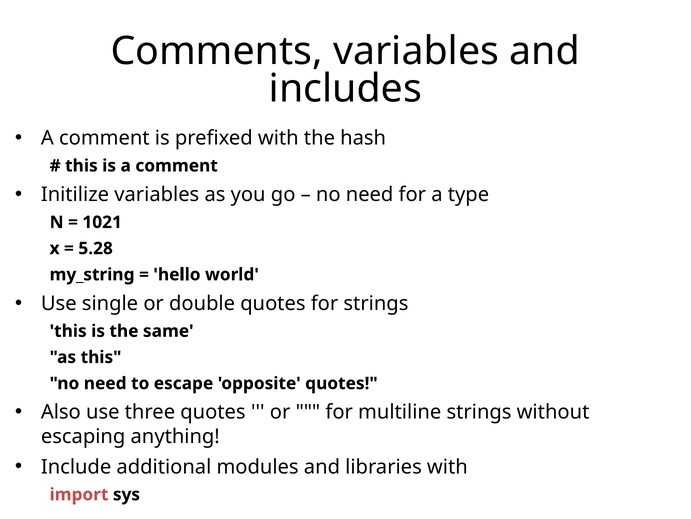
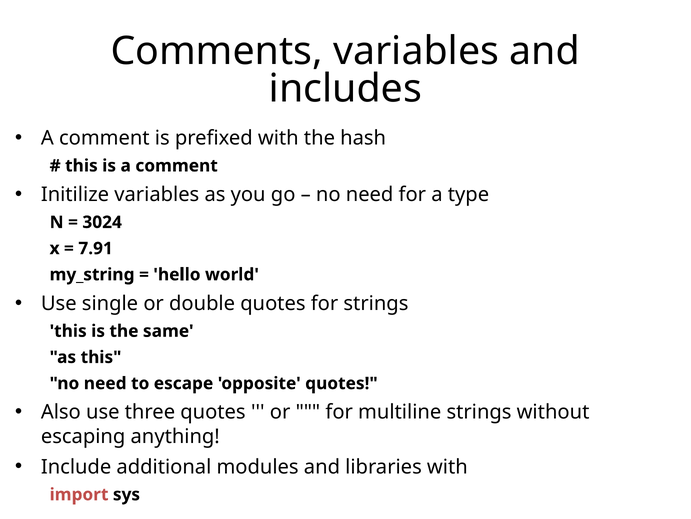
1021: 1021 -> 3024 (102, 222)
5.28: 5.28 -> 7.91 (96, 248)
